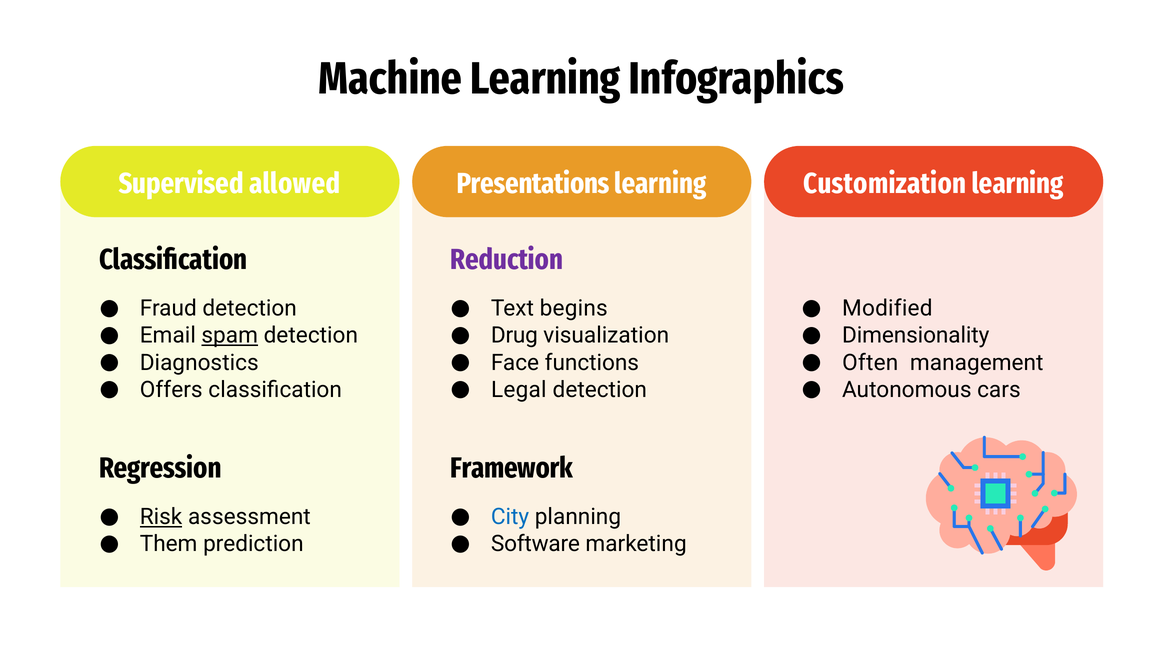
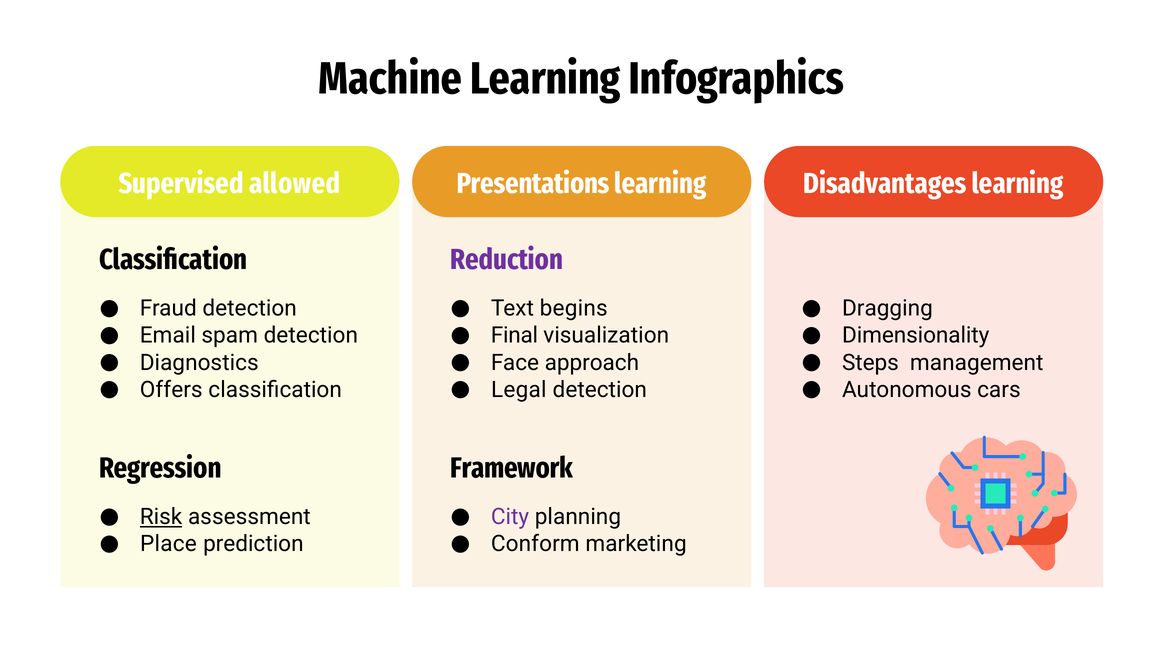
Customization: Customization -> Disadvantages (885, 183)
Modified: Modified -> Dragging (887, 308)
spam underline: present -> none (230, 335)
Drug: Drug -> Final (514, 335)
functions: functions -> approach (592, 362)
Often: Often -> Steps (870, 362)
City colour: blue -> purple (510, 517)
Them: Them -> Place (168, 544)
Software: Software -> Conform (535, 544)
